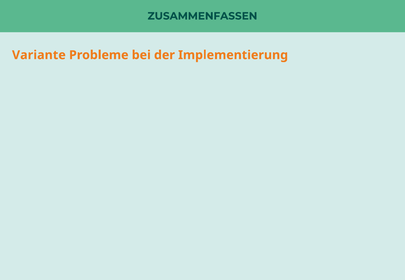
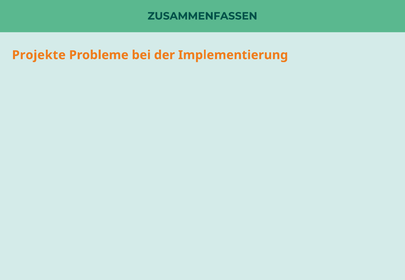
Variante: Variante -> Projekte (39, 55)
